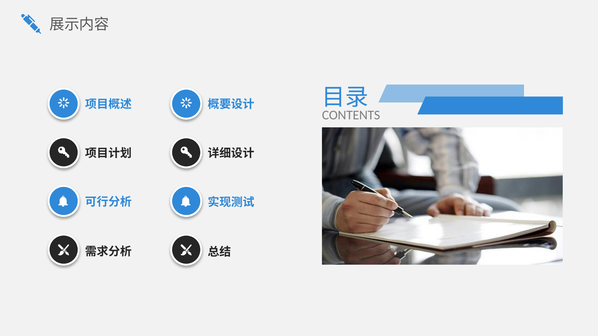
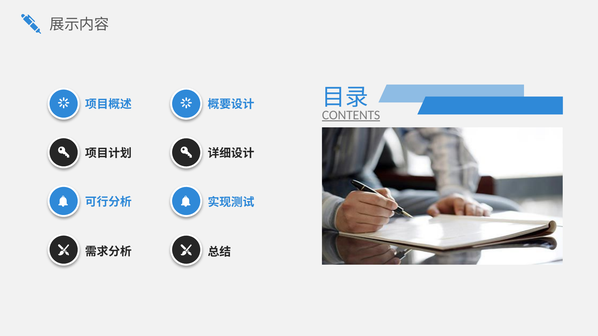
CONTENTS underline: none -> present (351, 115)
